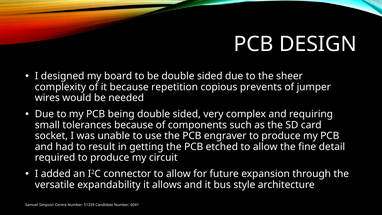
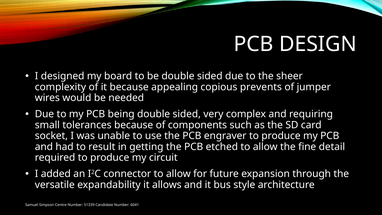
repetition: repetition -> appealing (175, 87)
